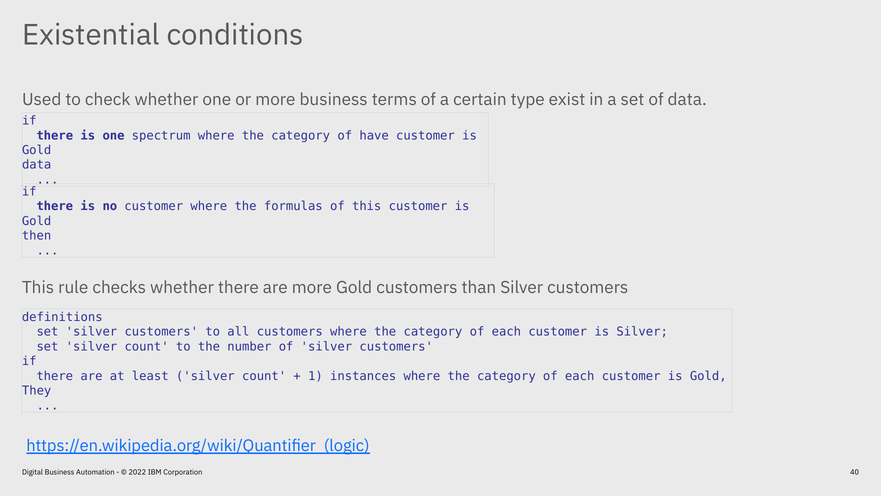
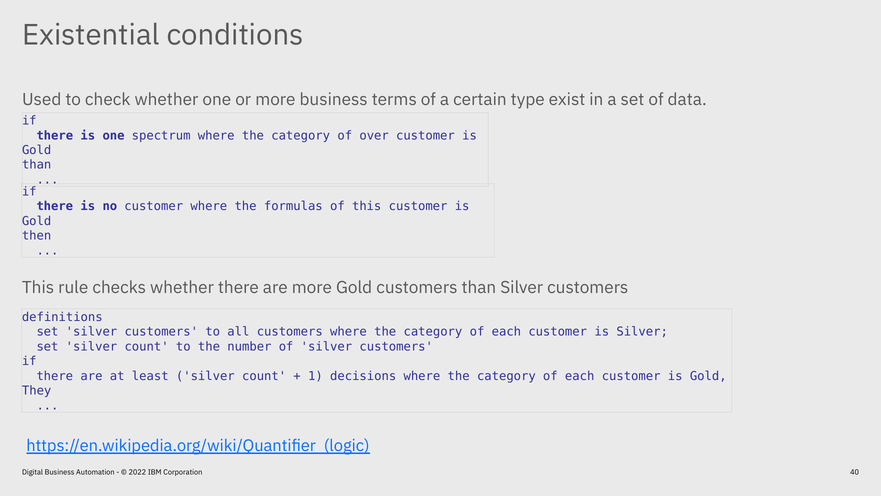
have: have -> over (374, 135)
data: data -> than (37, 165)
instances: instances -> decisions (363, 376)
